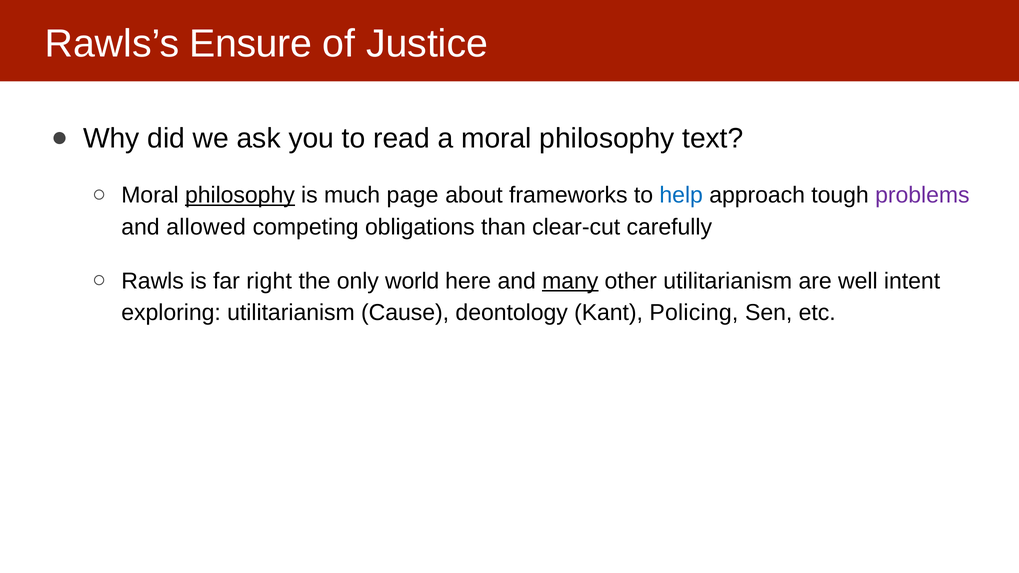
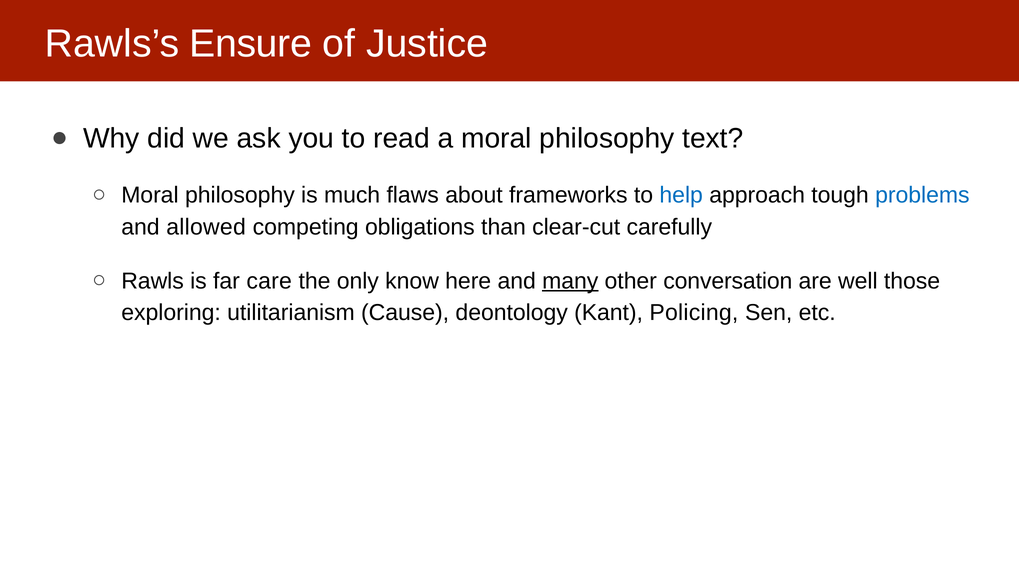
philosophy underline: present -> none (240, 195)
page: page -> flaws (413, 195)
problems colour: purple -> blue (922, 195)
right: right -> care (269, 281)
world: world -> know (412, 281)
other utilitarianism: utilitarianism -> conversation (728, 281)
intent: intent -> those (912, 281)
